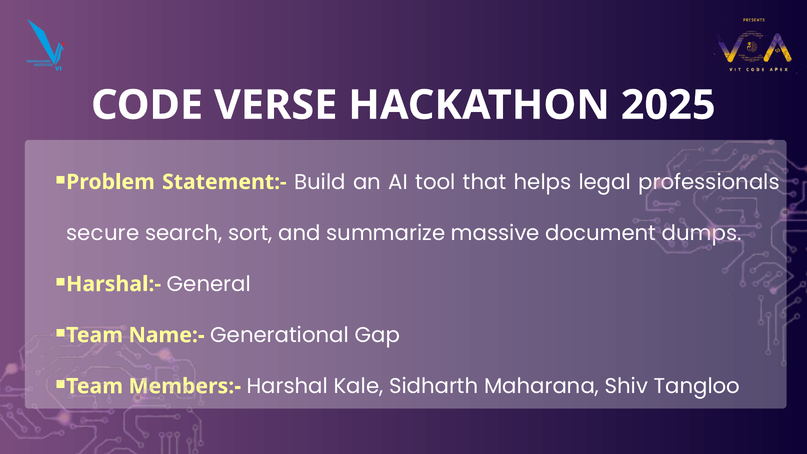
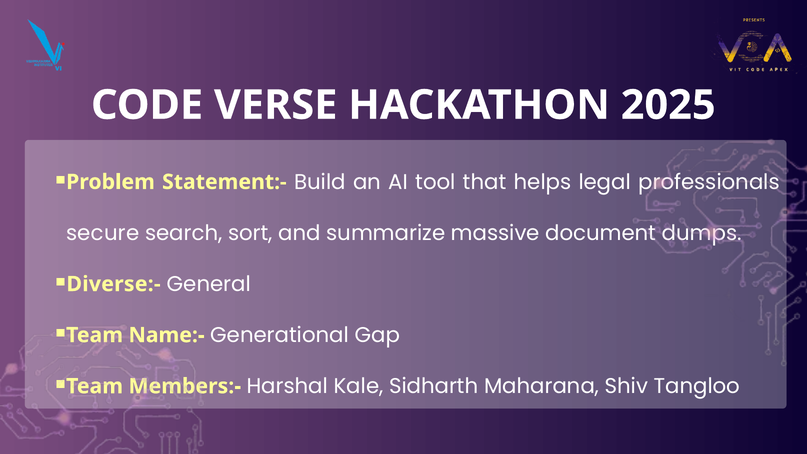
Harshal:-: Harshal:- -> Diverse:- (114, 284)
